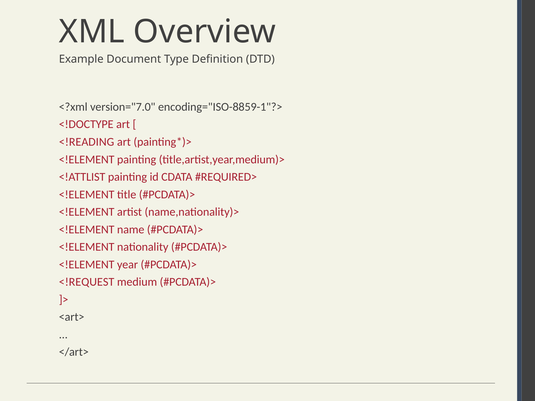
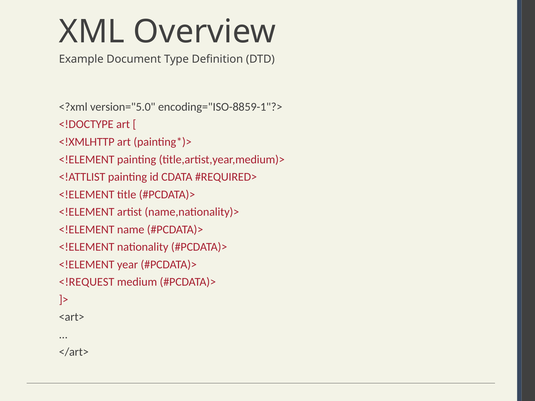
version="7.0: version="7.0 -> version="5.0 (123, 107)
<!READING: <!READING -> <!XMLHTTP (87, 142)
